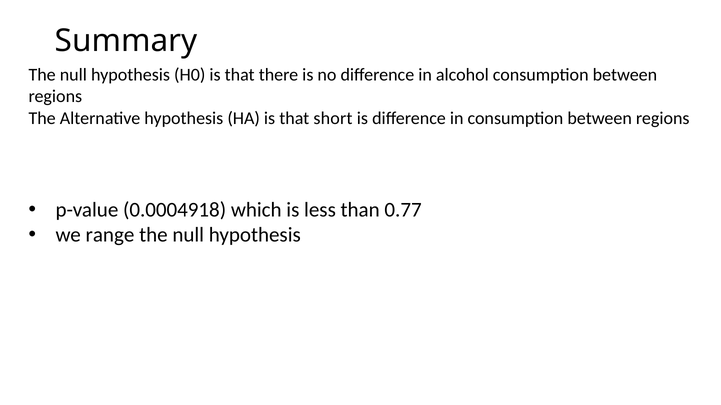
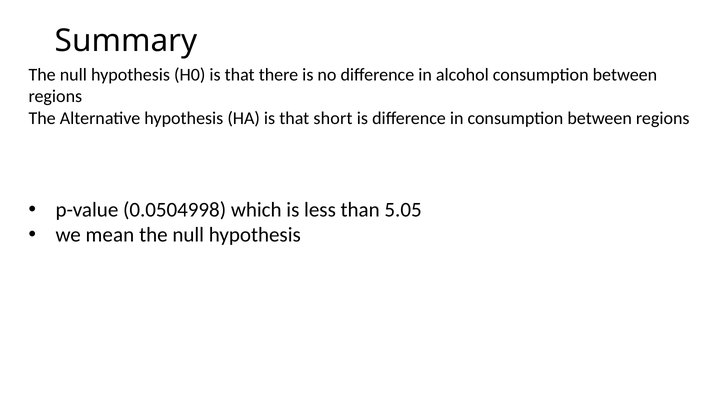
0.0004918: 0.0004918 -> 0.0504998 (175, 210)
0.77: 0.77 -> 5.05 (403, 210)
range: range -> mean (110, 235)
